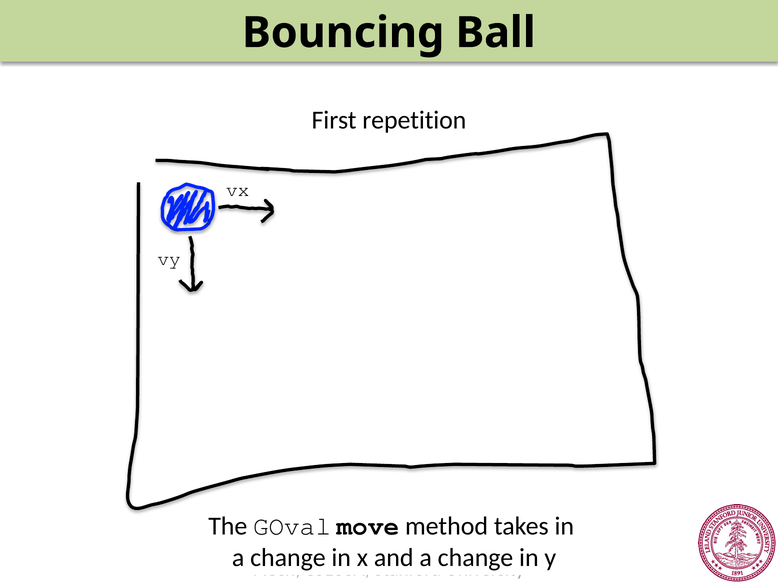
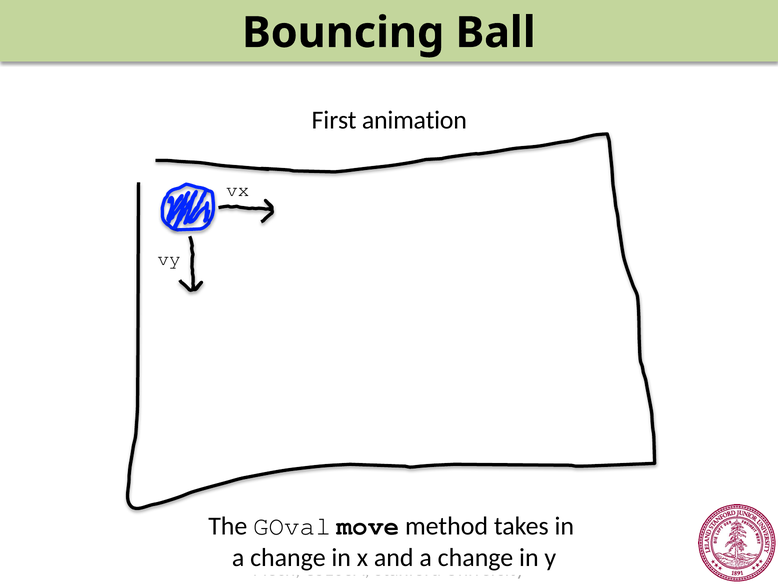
repetition: repetition -> animation (414, 120)
